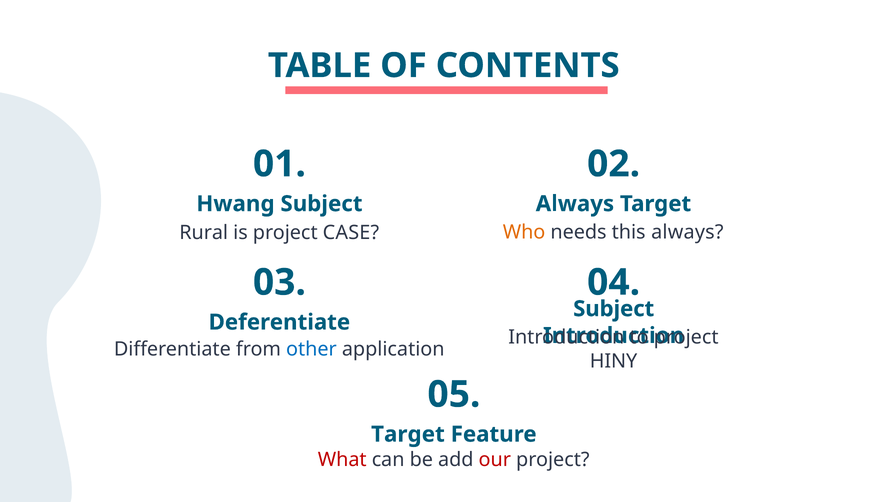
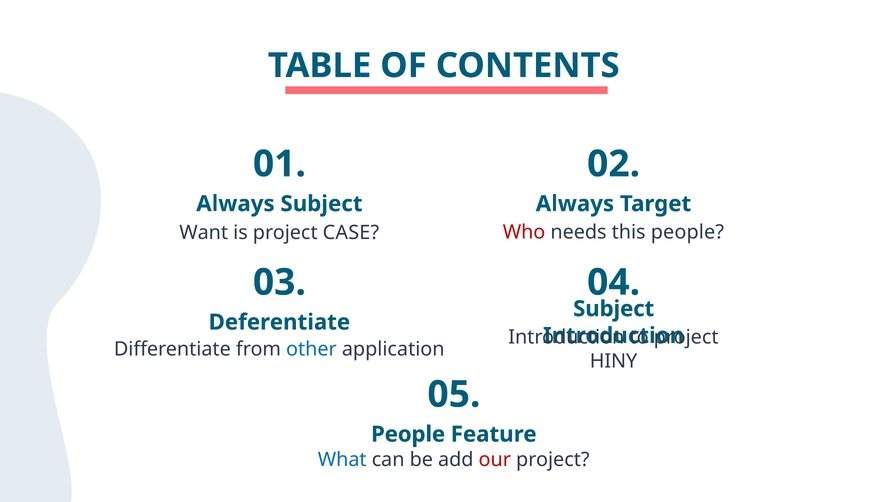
Hwang: Hwang -> Always (235, 204)
Who colour: orange -> red (524, 232)
this always: always -> people (687, 232)
Rural: Rural -> Want (204, 233)
Target: Target -> People (408, 435)
What colour: red -> blue (342, 460)
